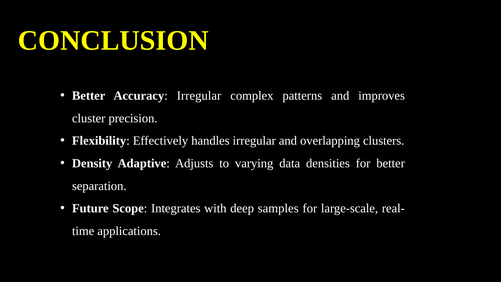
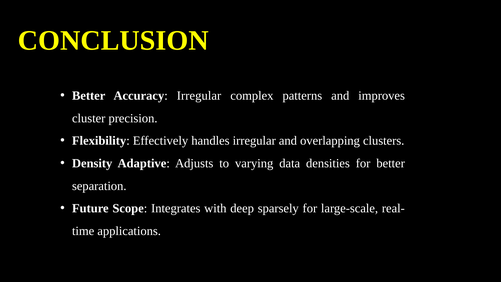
samples: samples -> sparsely (278, 208)
